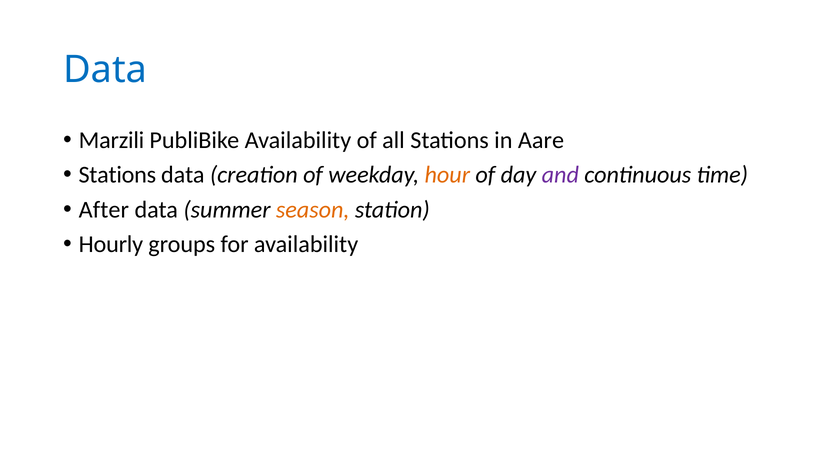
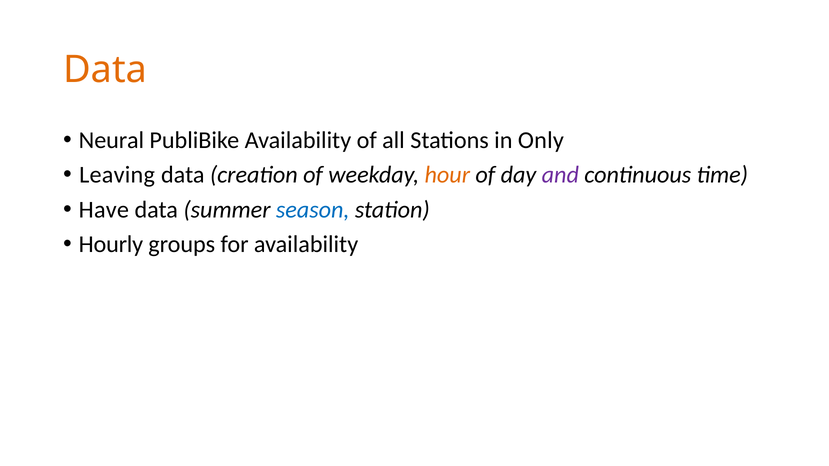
Data colour: blue -> orange (105, 70)
Marzili: Marzili -> Neural (111, 140)
Aare: Aare -> Only (541, 140)
Stations: Stations -> Leaving (117, 175)
After: After -> Have (104, 210)
season colour: orange -> blue (313, 210)
